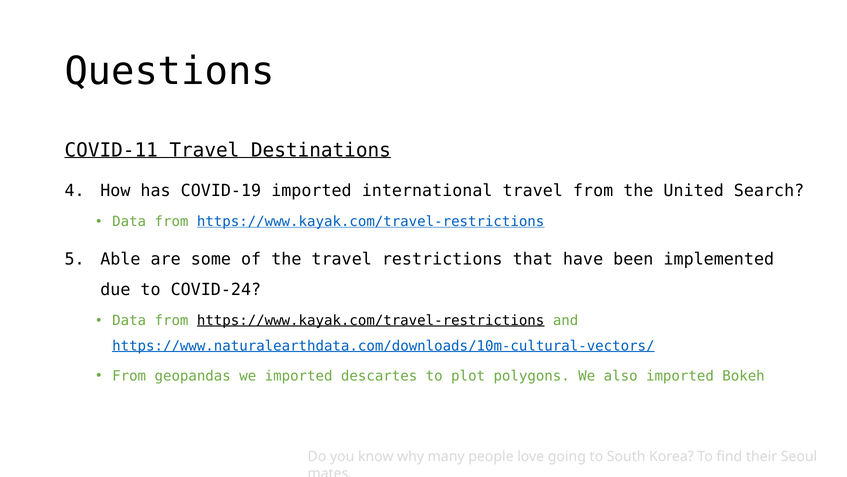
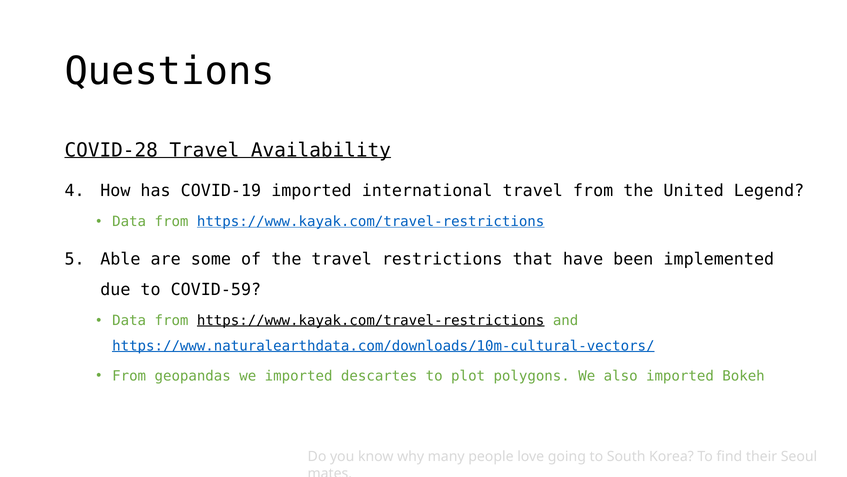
COVID-11: COVID-11 -> COVID-28 (111, 150)
Destinations: Destinations -> Availability (321, 150)
Search: Search -> Legend (769, 190)
COVID-24: COVID-24 -> COVID-59 (216, 289)
